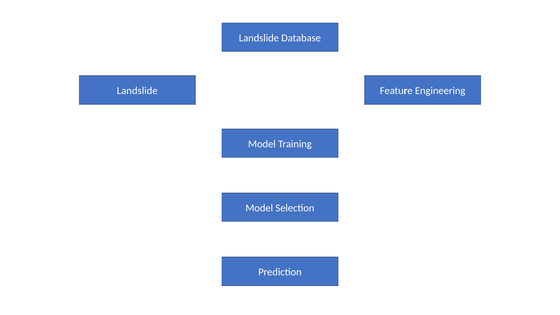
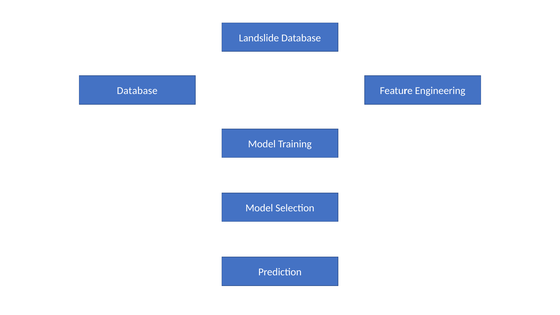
Landslide: Landslide -> Database (137, 91)
